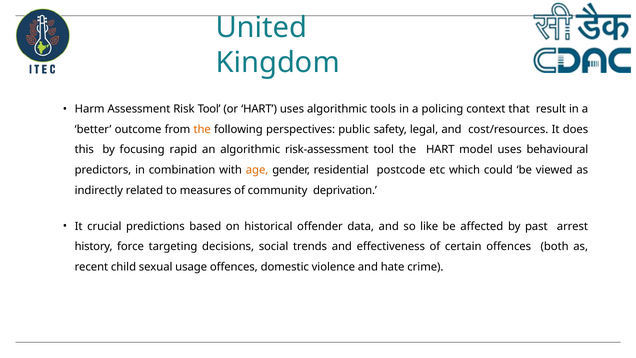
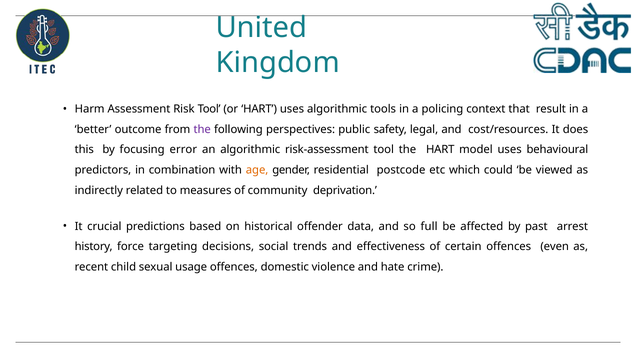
the colour: orange -> purple (202, 129)
rapid: rapid -> error (183, 150)
like: like -> full (429, 226)
both: both -> even (555, 246)
